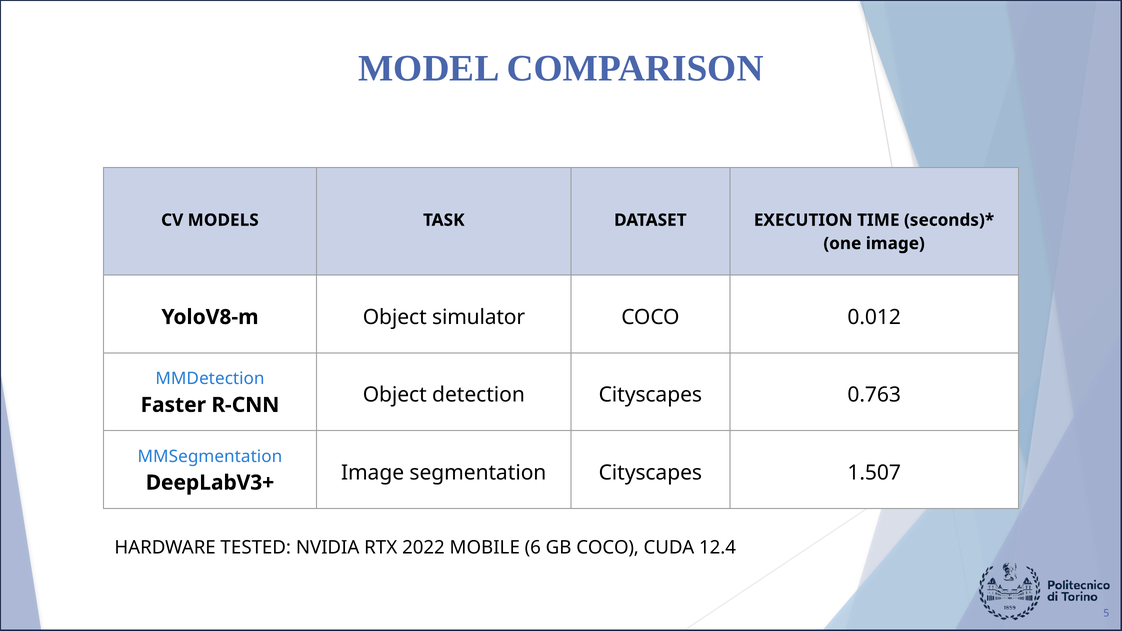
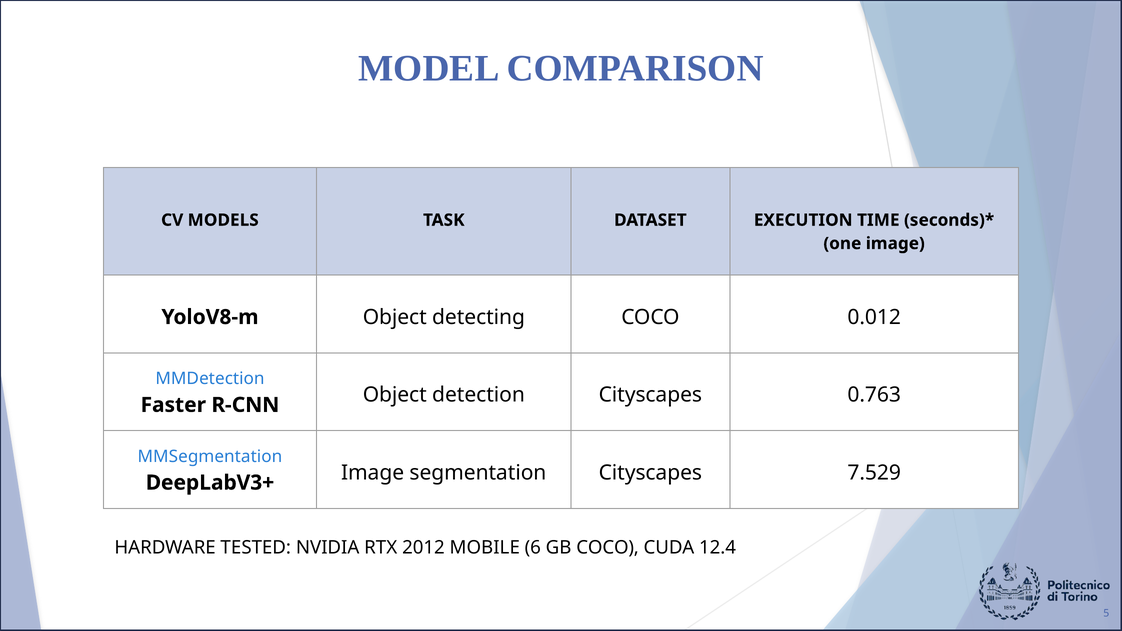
simulator: simulator -> detecting (479, 317)
1.507: 1.507 -> 7.529 (874, 473)
2022: 2022 -> 2012 (423, 548)
